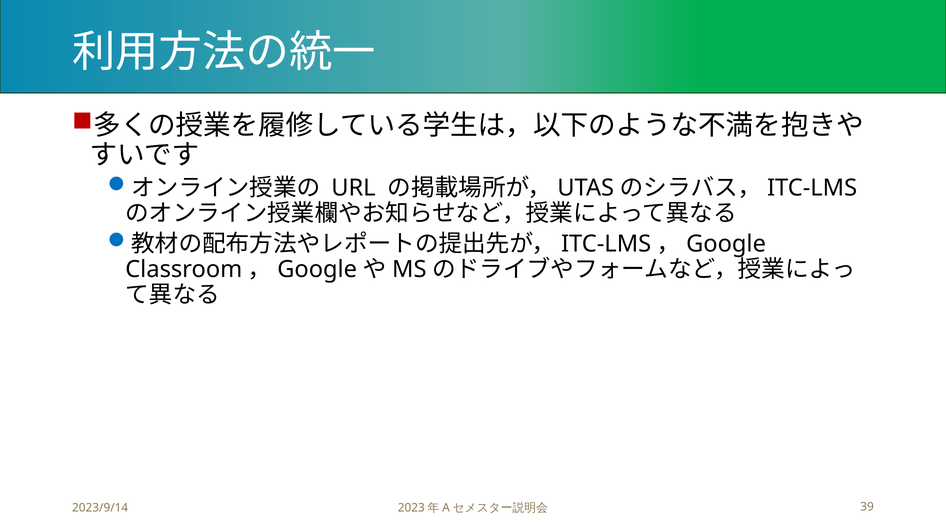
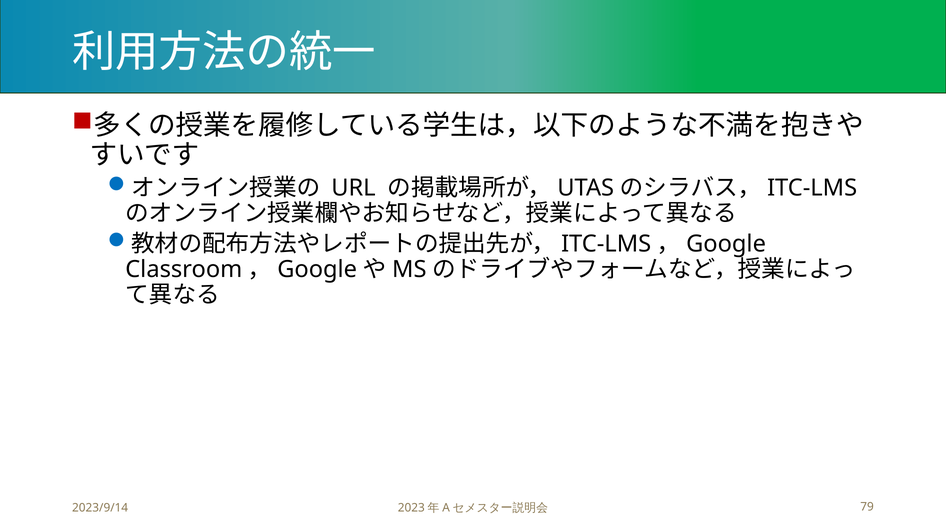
39: 39 -> 79 (867, 507)
